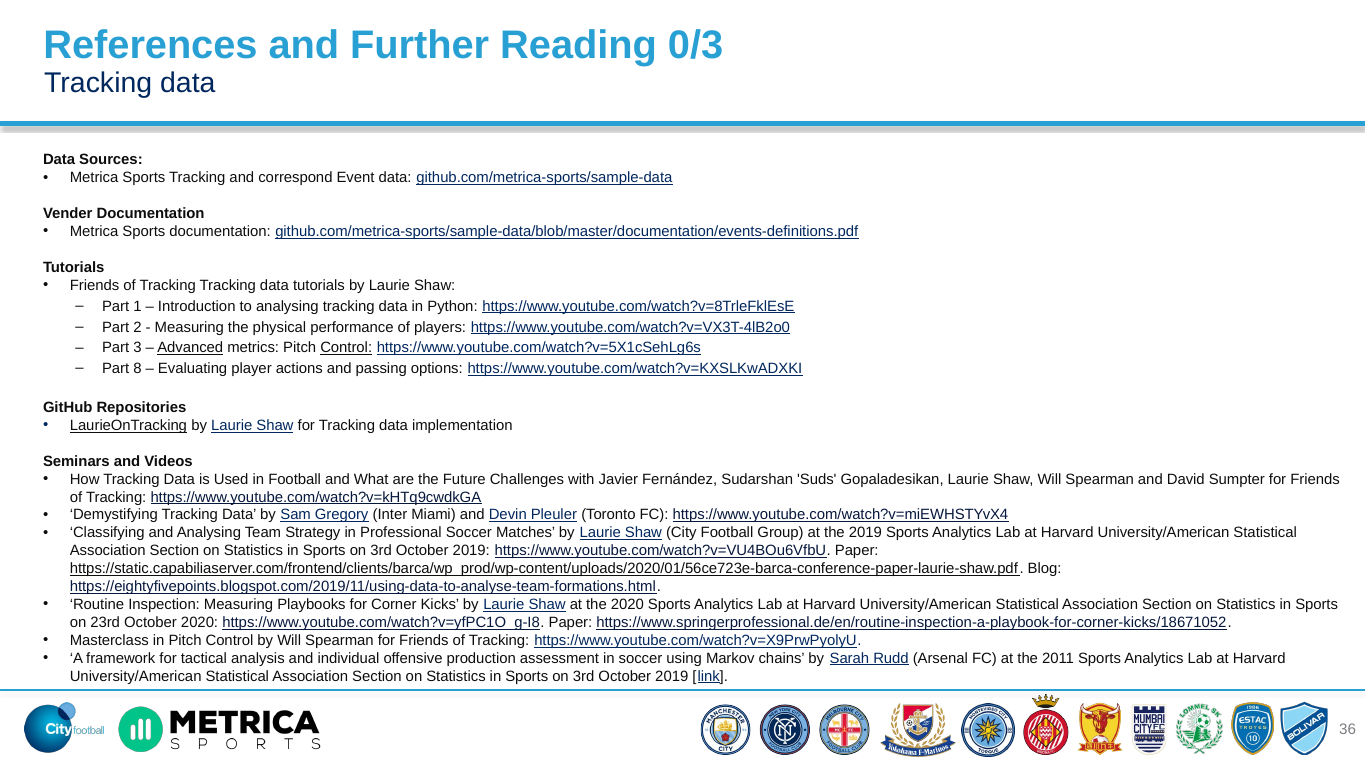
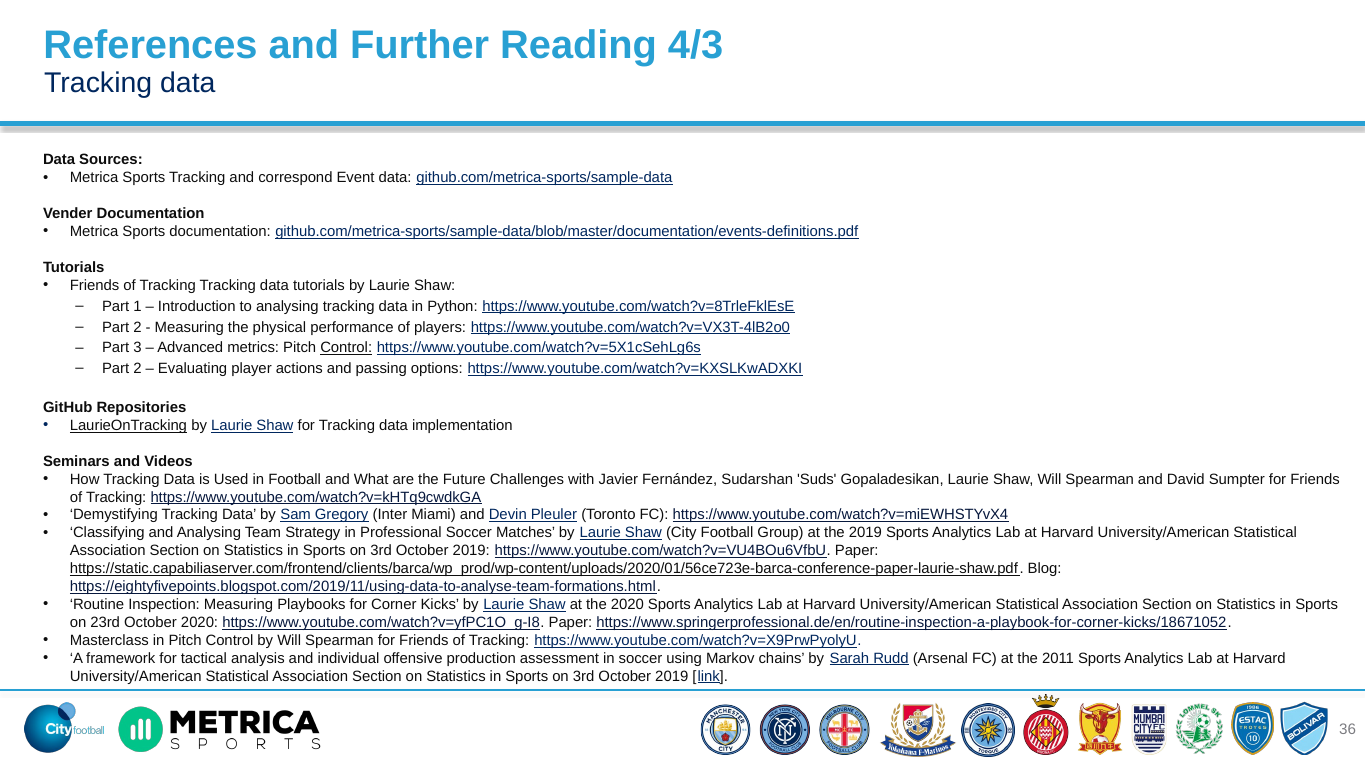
0/3: 0/3 -> 4/3 (696, 45)
Advanced underline: present -> none (190, 348)
8: 8 -> 2 (137, 369)
